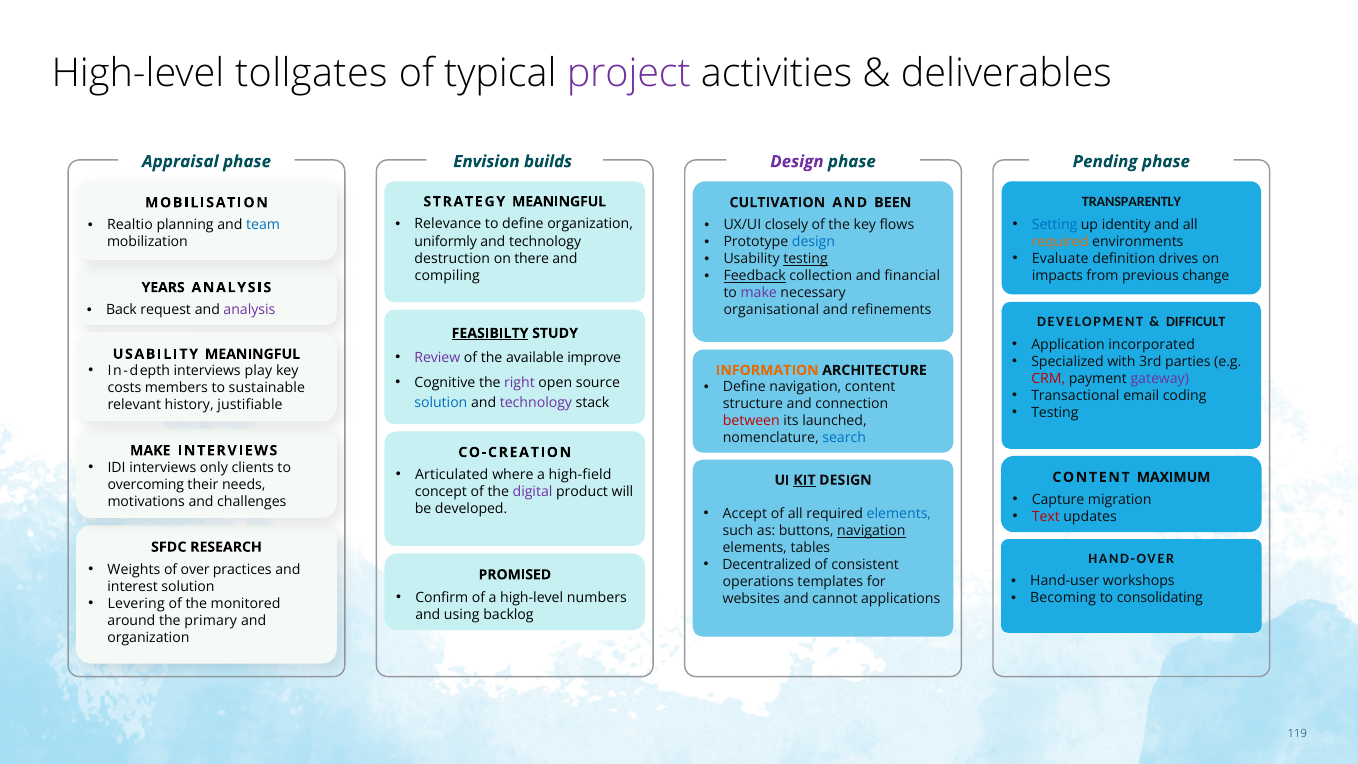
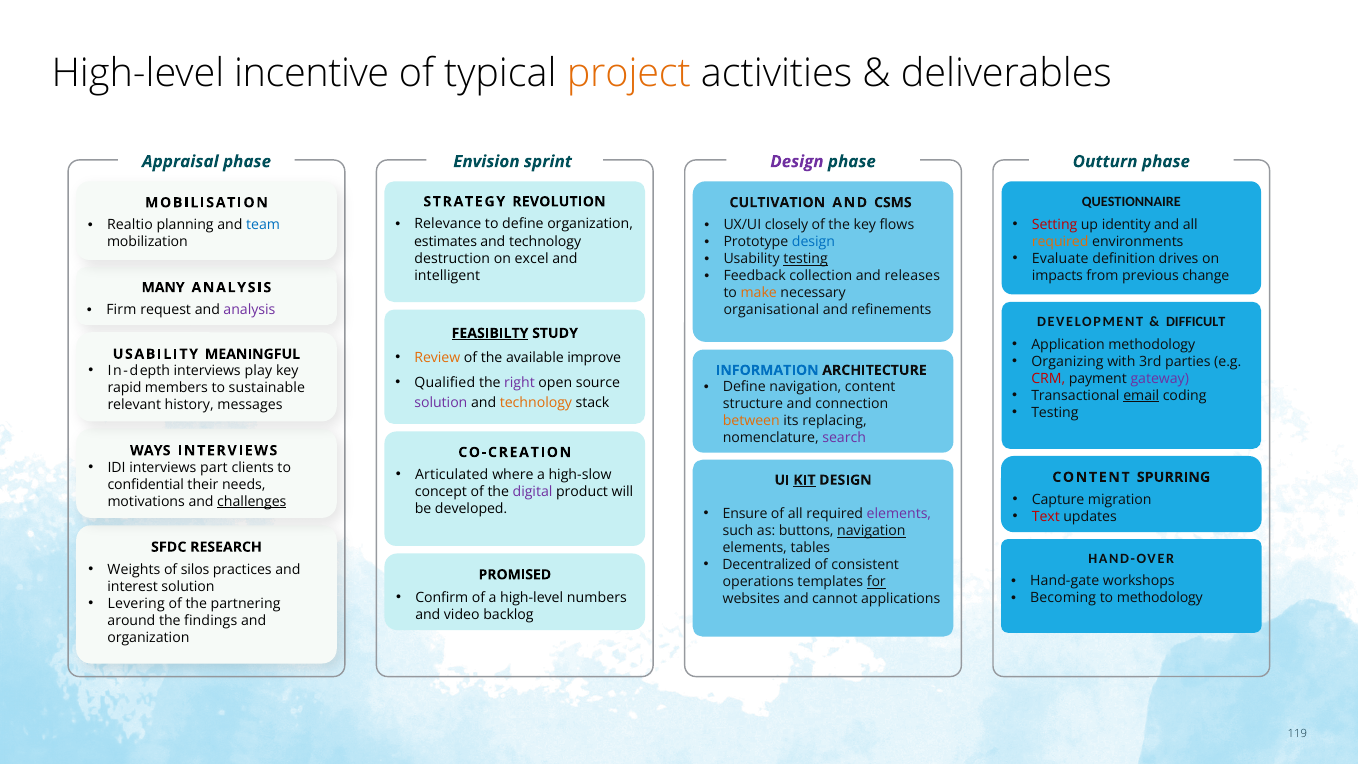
tollgates: tollgates -> incentive (312, 73)
project colour: purple -> orange (629, 73)
builds: builds -> sprint (548, 162)
Pending: Pending -> Outturn (1105, 162)
STRATEGY MEANINGFUL: MEANINGFUL -> REVOLUTION (559, 202)
TRANSPARENTLY: TRANSPARENTLY -> QUESTIONNAIRE (1131, 202)
BEEN: BEEN -> CSMS (893, 203)
Setting colour: blue -> red (1055, 224)
uniformly: uniformly -> estimates (446, 241)
there: there -> excel (532, 258)
Feedback underline: present -> none (755, 276)
financial: financial -> releases (912, 276)
compiling: compiling -> intelligent (447, 275)
YEARS: YEARS -> MANY (163, 287)
make colour: purple -> orange (759, 293)
Back: Back -> Firm (121, 310)
Application incorporated: incorporated -> methodology (1152, 344)
Review colour: purple -> orange (437, 358)
Specialized: Specialized -> Organizing (1067, 361)
INFORMATION colour: orange -> blue (767, 370)
Cognitive: Cognitive -> Qualified (445, 382)
costs: costs -> rapid (125, 388)
email underline: none -> present (1141, 395)
solution colour: blue -> purple (441, 403)
technology colour: purple -> orange (536, 403)
justifiable: justifiable -> messages (250, 405)
between colour: red -> orange (751, 421)
launched: launched -> replacing (834, 421)
search colour: blue -> purple (844, 438)
MAKE: MAKE -> WAYS (150, 451)
only: only -> part (214, 468)
high-field: high-field -> high-slow (580, 475)
MAXIMUM: MAXIMUM -> SPURRING (1173, 477)
overcoming: overcoming -> confidential (146, 485)
challenges underline: none -> present (252, 502)
Accept: Accept -> Ensure (745, 514)
elements colour: blue -> purple (899, 514)
over: over -> silos (195, 570)
Hand-user: Hand-user -> Hand-gate (1065, 581)
for underline: none -> present (876, 582)
to consolidating: consolidating -> methodology (1160, 598)
monitored: monitored -> partnering (246, 604)
using: using -> video (462, 614)
primary: primary -> findings (211, 621)
